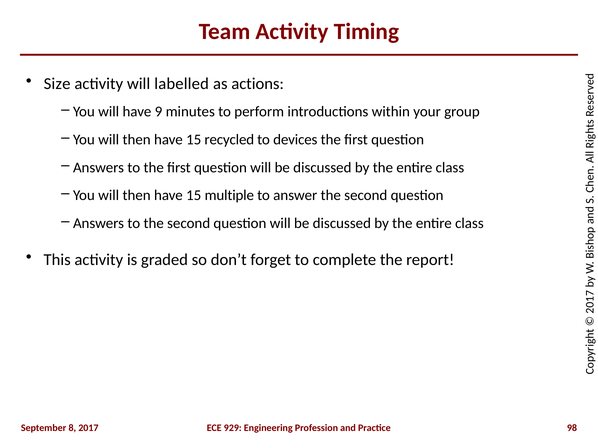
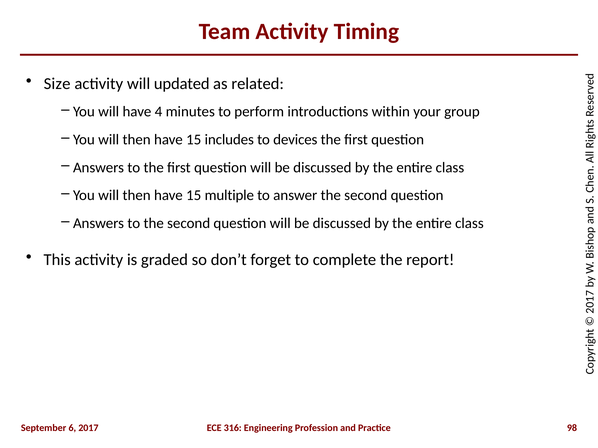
labelled: labelled -> updated (182, 84)
actions: actions -> related (258, 84)
9: 9 -> 4 (159, 112)
recycled: recycled -> includes (229, 140)
8: 8 -> 6 (72, 428)
929: 929 -> 316 (233, 428)
